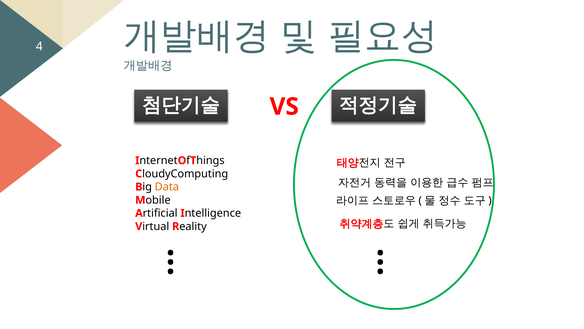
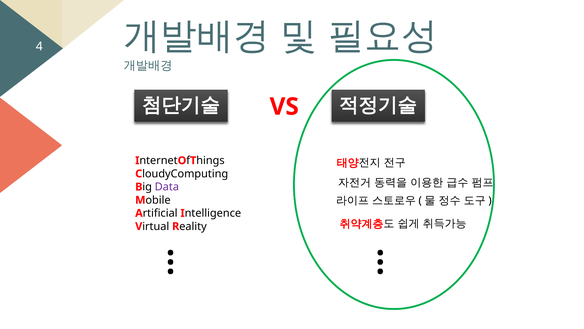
Data colour: orange -> purple (167, 187)
